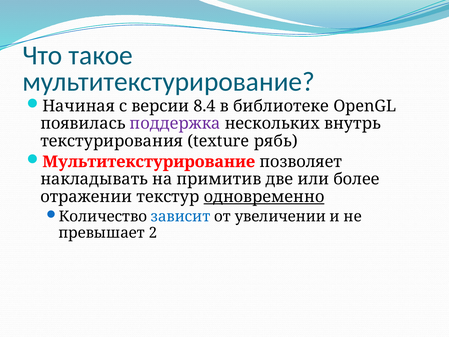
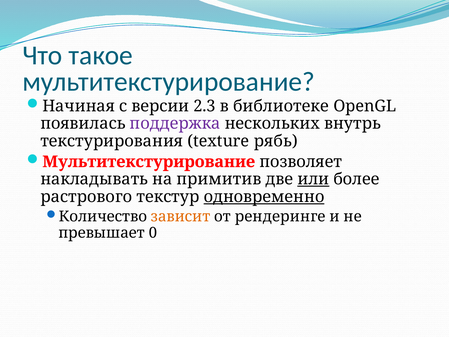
8.4: 8.4 -> 2.3 (205, 106)
или underline: none -> present (313, 179)
отражении: отражении -> растрового (86, 197)
зависит colour: blue -> orange (181, 216)
увеличении: увеличении -> рендеринге (280, 216)
2: 2 -> 0 (153, 233)
